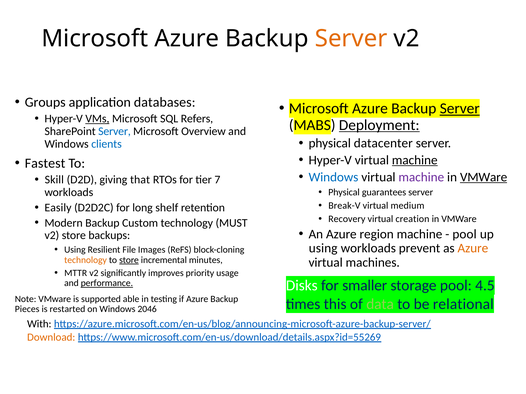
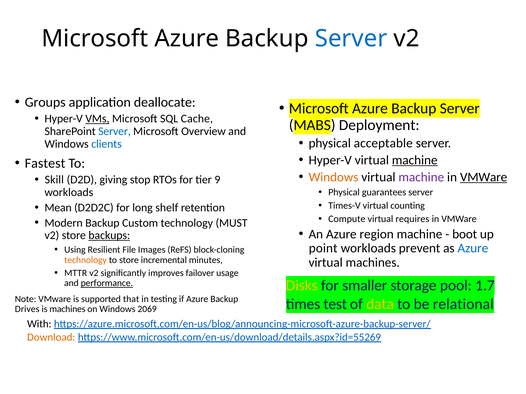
Server colour: orange -> blue (351, 39)
databases: databases -> deallocate (165, 102)
Server underline: present -> none (460, 109)
Refers: Refers -> Cache (197, 119)
Deployment underline: present -> none (379, 125)
datacenter: datacenter -> acceptable (383, 143)
Windows colour: blue -> orange (333, 177)
that: that -> stop (140, 180)
7: 7 -> 9 (217, 180)
Break-V: Break-V -> Times-V (344, 206)
medium: medium -> counting (408, 206)
Easily: Easily -> Mean (58, 208)
Recovery: Recovery -> Compute (347, 219)
creation: creation -> requires (412, 219)
pool: pool -> boot (465, 234)
backups underline: none -> present (109, 236)
using: using -> point (323, 249)
Azure colour: orange -> blue (473, 249)
store underline: present -> none (129, 260)
priority: priority -> failover (200, 273)
Disks colour: white -> yellow (302, 286)
4.5: 4.5 -> 1.7 (485, 286)
able: able -> that (131, 299)
this: this -> test (335, 304)
data colour: light green -> yellow (380, 304)
Pieces: Pieces -> Drives (27, 310)
is restarted: restarted -> machines (67, 310)
2046: 2046 -> 2069 (147, 310)
